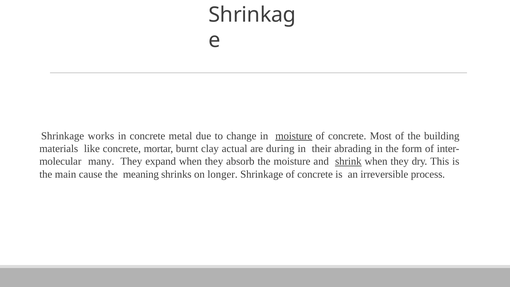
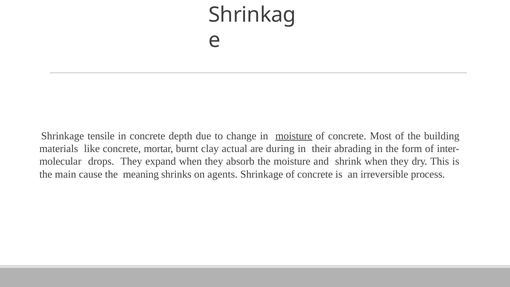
works: works -> tensile (101, 136)
metal: metal -> depth (181, 136)
many: many -> drops (101, 161)
shrink underline: present -> none (348, 161)
longer: longer -> agents (223, 174)
